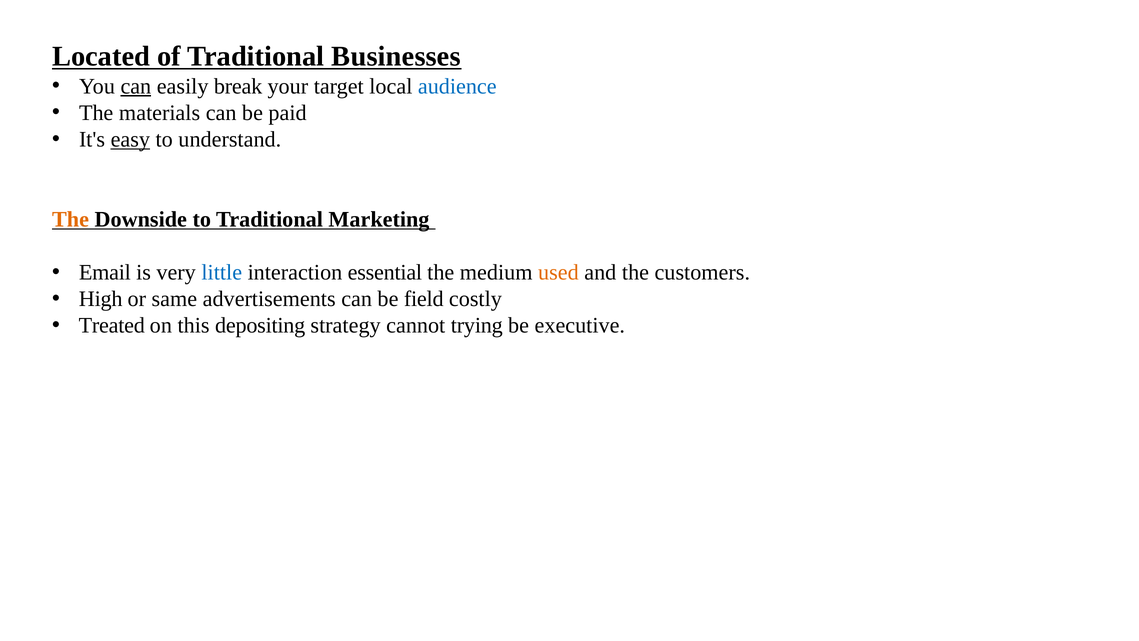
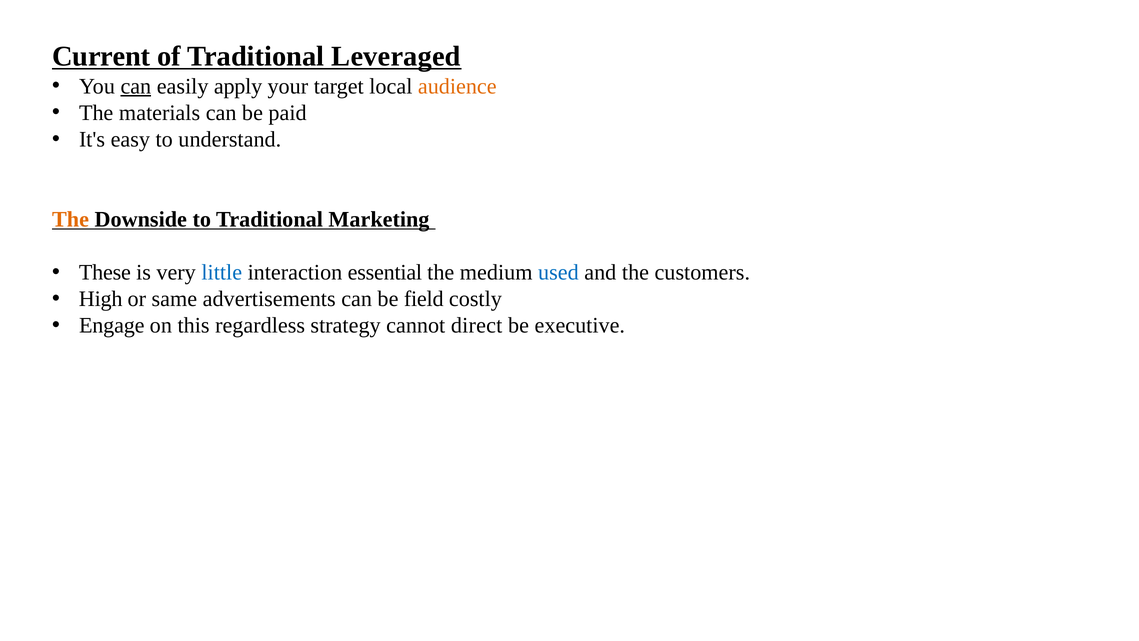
Located: Located -> Current (101, 56)
Businesses: Businesses -> Leveraged (396, 56)
break: break -> apply (238, 86)
audience colour: blue -> orange (457, 86)
easy underline: present -> none (130, 139)
Email: Email -> These (105, 272)
used colour: orange -> blue (558, 272)
Treated: Treated -> Engage (112, 326)
depositing: depositing -> regardless (260, 326)
trying: trying -> direct (477, 326)
